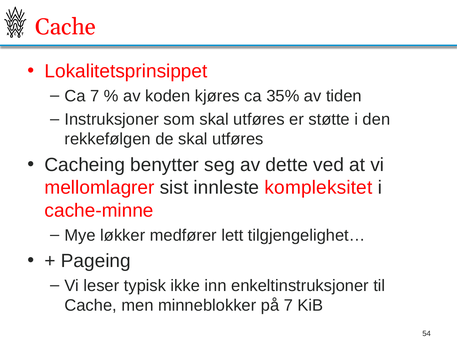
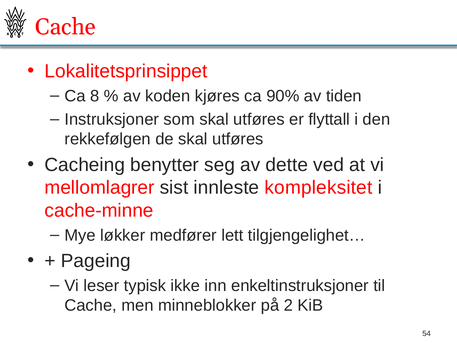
Ca 7: 7 -> 8 (95, 96)
35%: 35% -> 90% (283, 96)
støtte: støtte -> flyttall (329, 119)
på 7: 7 -> 2 (288, 305)
